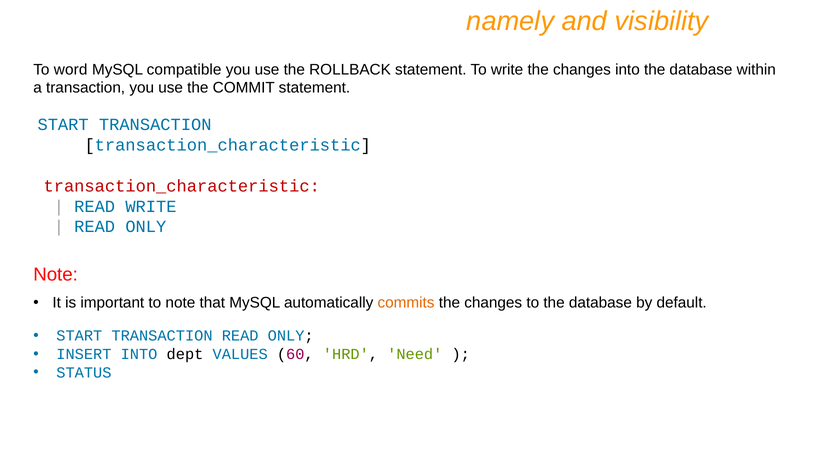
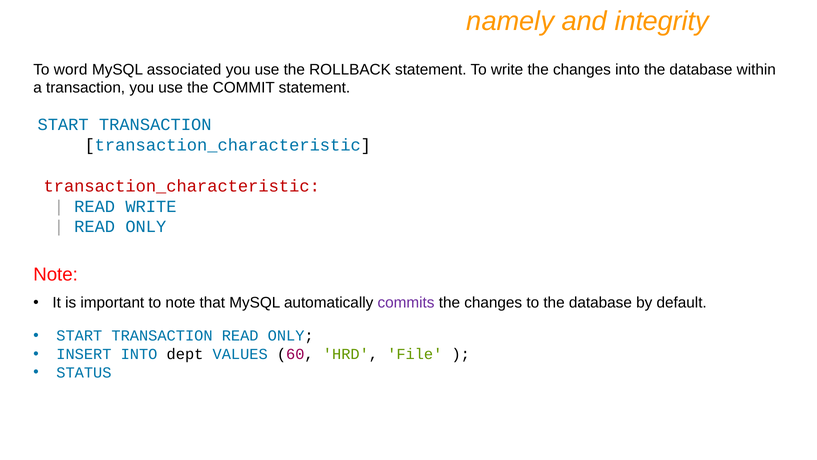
visibility: visibility -> integrity (662, 21)
compatible: compatible -> associated (184, 69)
commits colour: orange -> purple (406, 303)
Need: Need -> File (415, 354)
